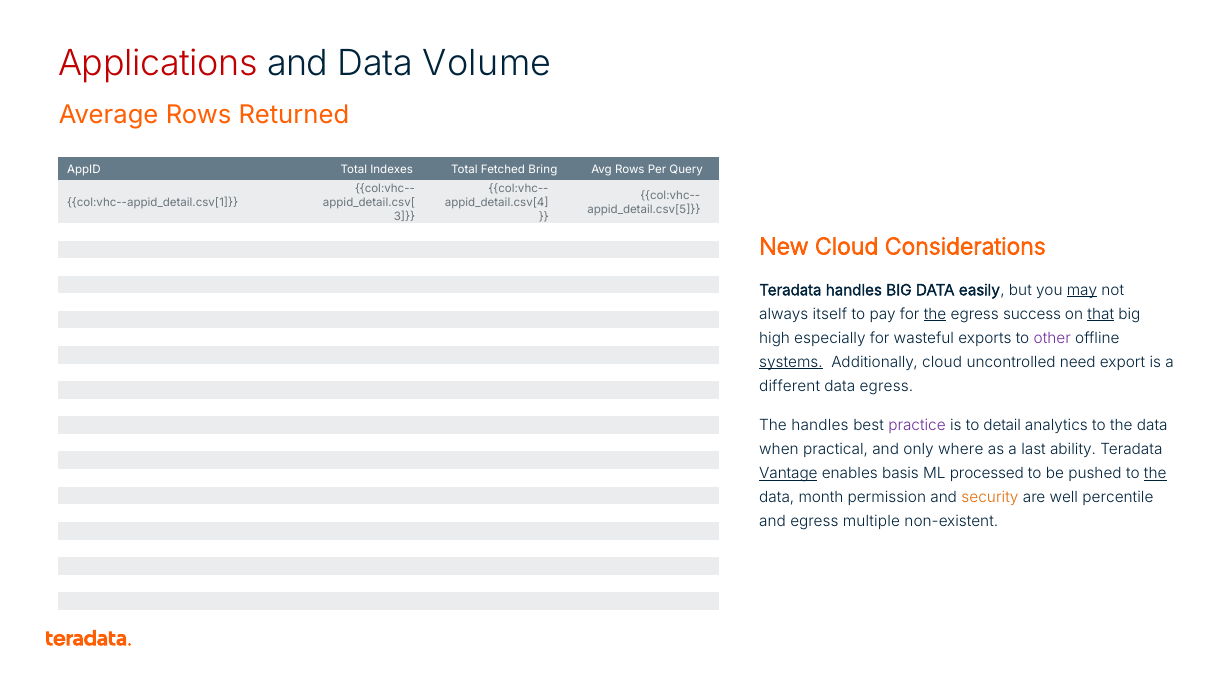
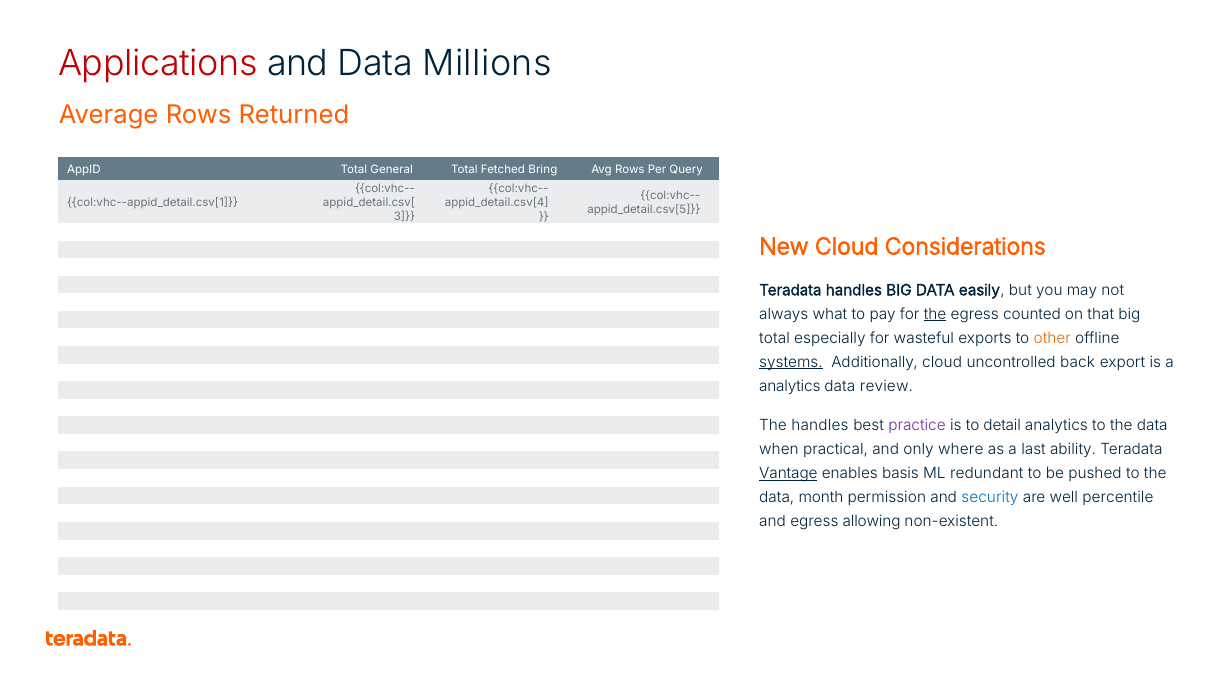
Volume: Volume -> Millions (487, 64)
Indexes: Indexes -> General (392, 170)
may underline: present -> none (1082, 290)
itself: itself -> what (830, 314)
success: success -> counted (1032, 314)
that underline: present -> none (1101, 314)
high: high -> total (775, 338)
other colour: purple -> orange (1052, 338)
need: need -> back (1078, 362)
different: different -> analytics (790, 386)
data egress: egress -> review (886, 386)
processed: processed -> redundant (987, 474)
the underline: present -> none (1155, 474)
security colour: orange -> blue (990, 498)
multiple: multiple -> allowing (872, 522)
